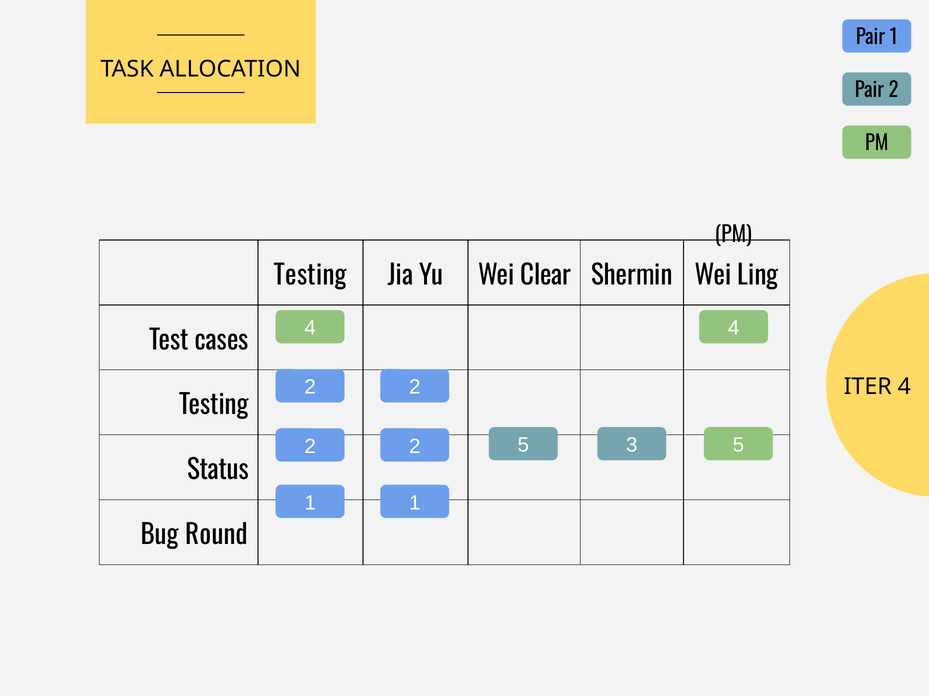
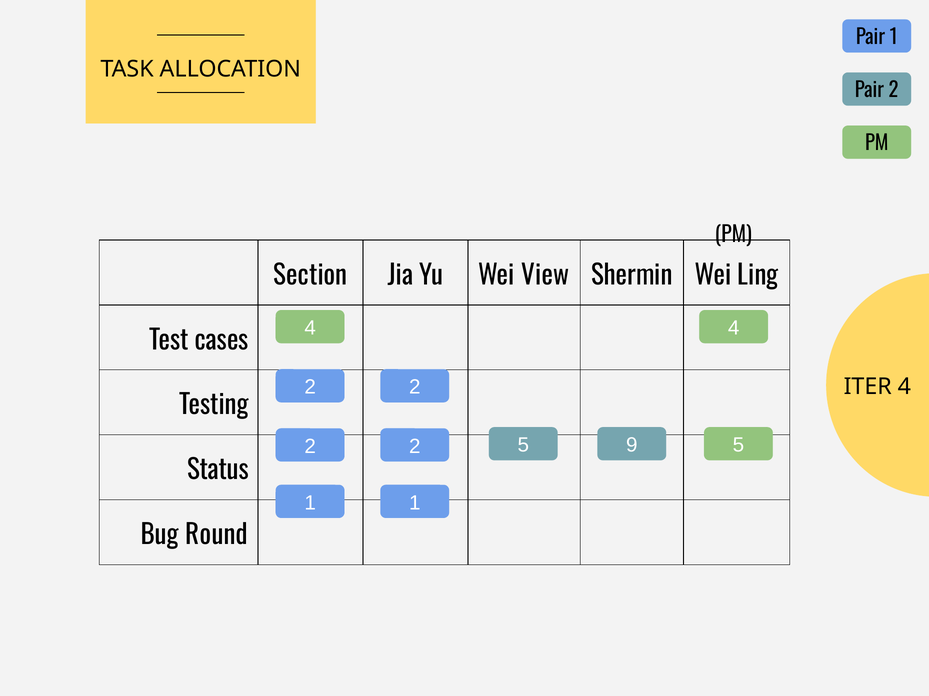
Testing: Testing -> Section (310, 276)
Clear: Clear -> View (545, 276)
3: 3 -> 9 (632, 446)
